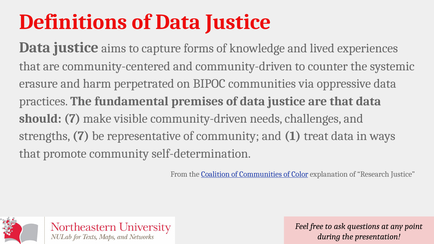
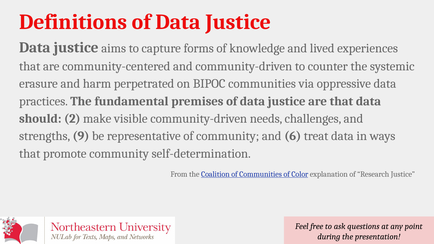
should 7: 7 -> 2 (72, 119)
strengths 7: 7 -> 9 (81, 136)
1: 1 -> 6 (293, 136)
